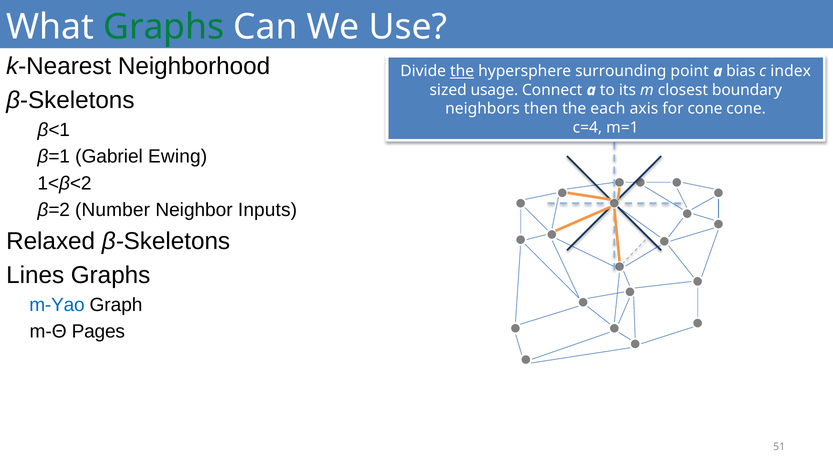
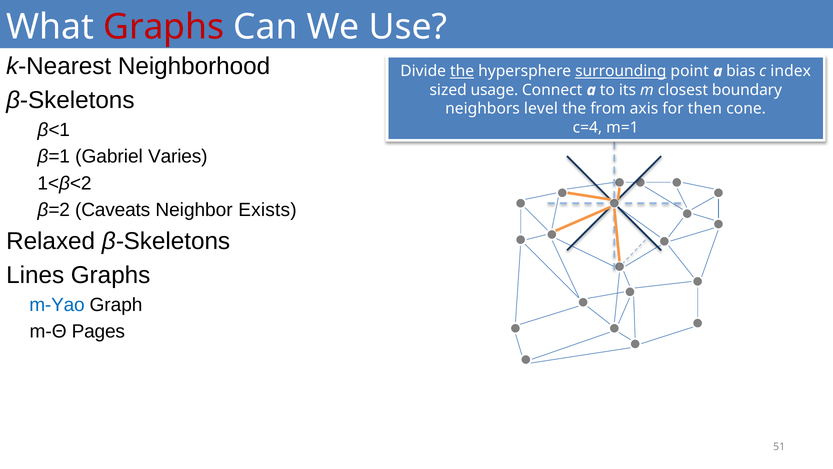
Graphs colour: green -> red (164, 27)
surrounding underline: none -> present (621, 71)
then: then -> level (541, 109)
each: each -> from (608, 109)
for cone: cone -> then (705, 109)
Ewing: Ewing -> Varies (178, 156)
Number: Number -> Caveats (113, 210)
Inputs: Inputs -> Exists (267, 210)
